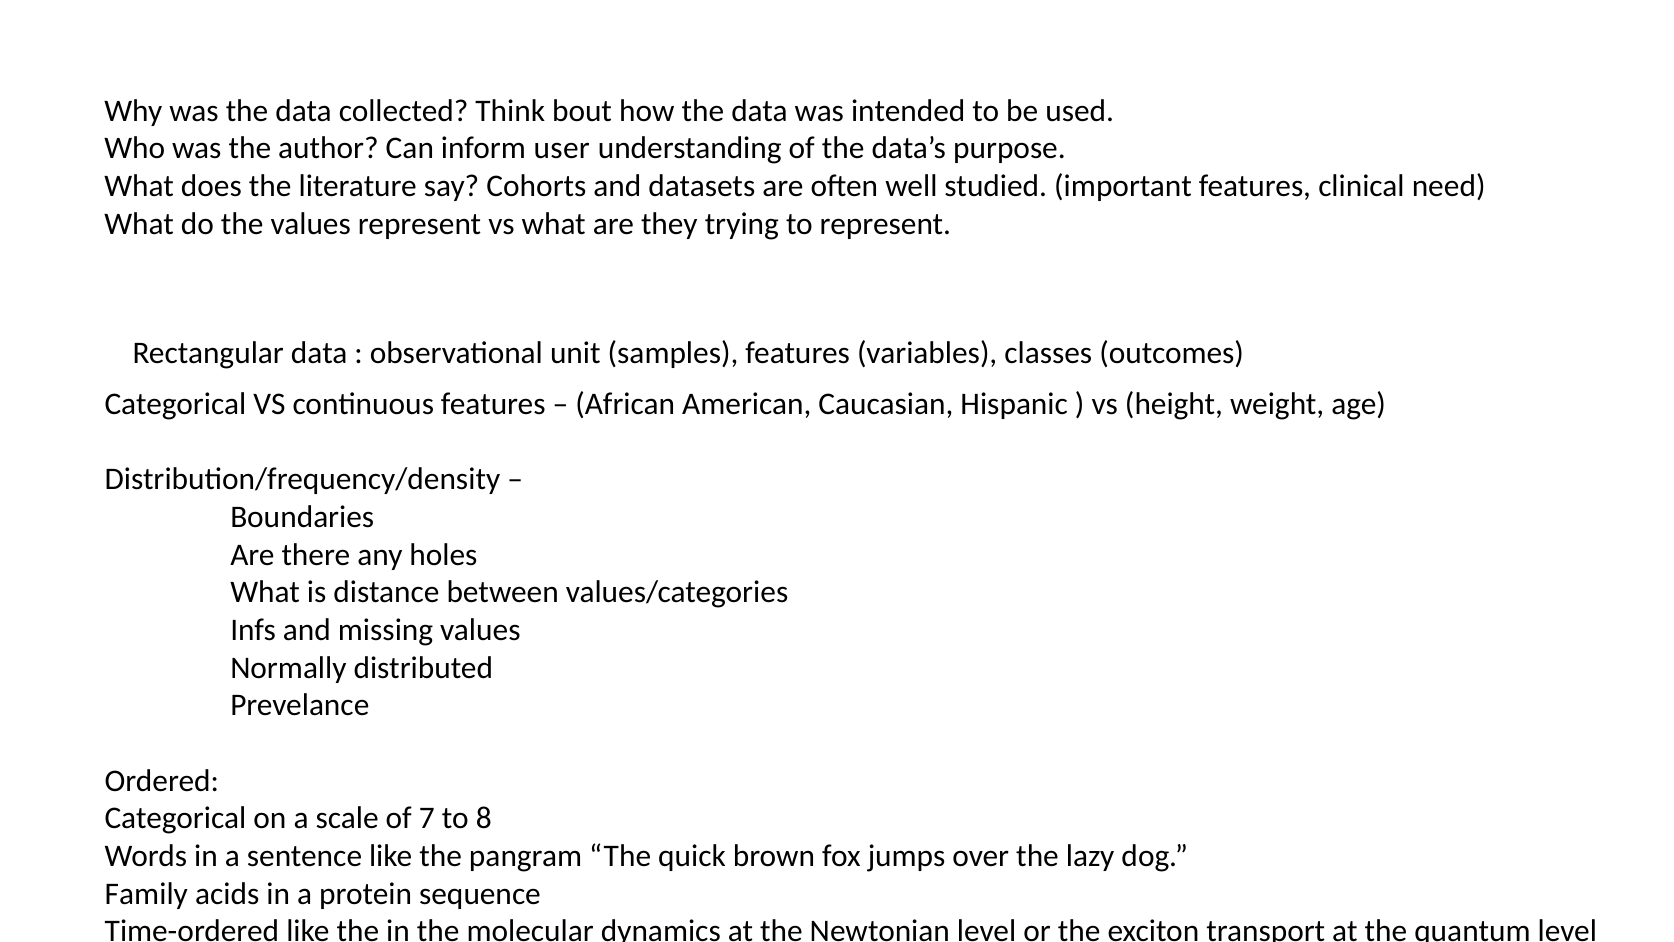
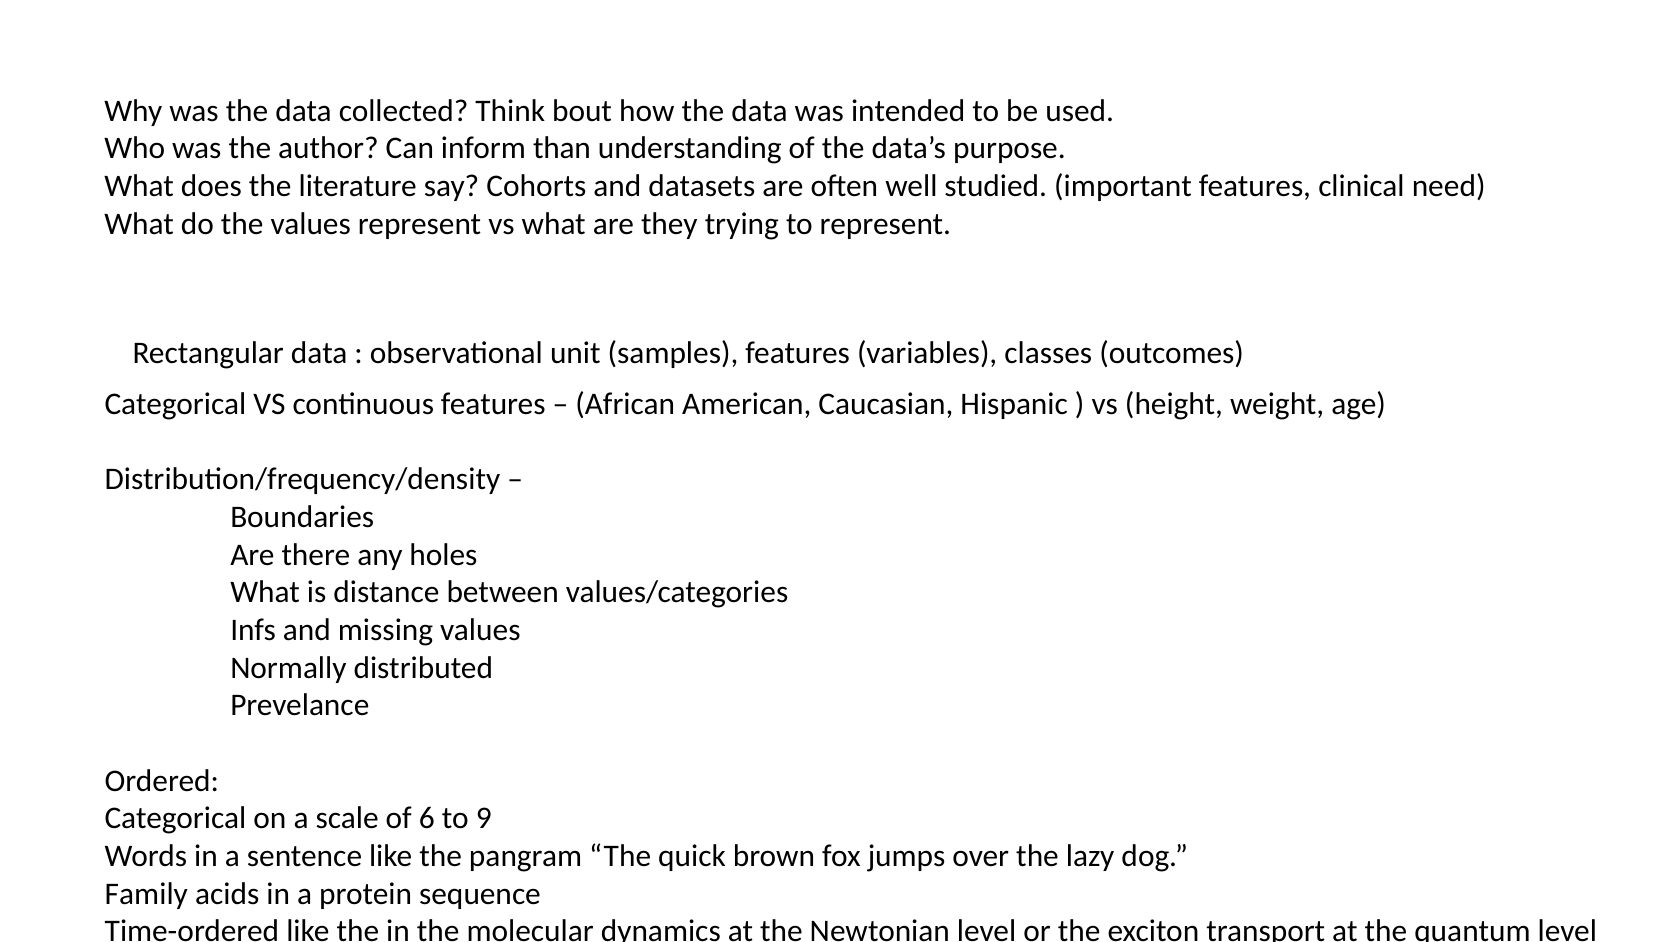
user: user -> than (562, 148)
7: 7 -> 6 (427, 818)
8: 8 -> 9 (484, 818)
